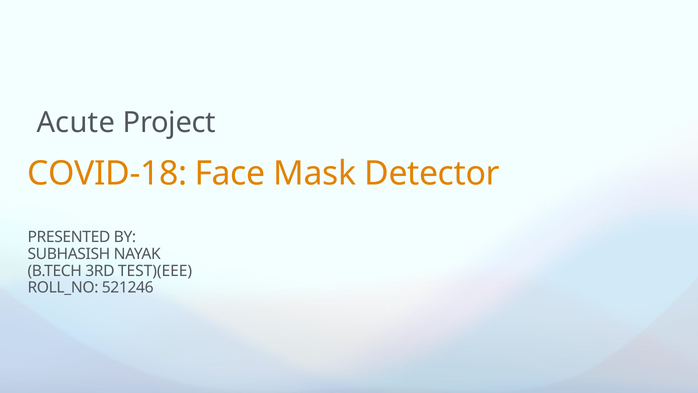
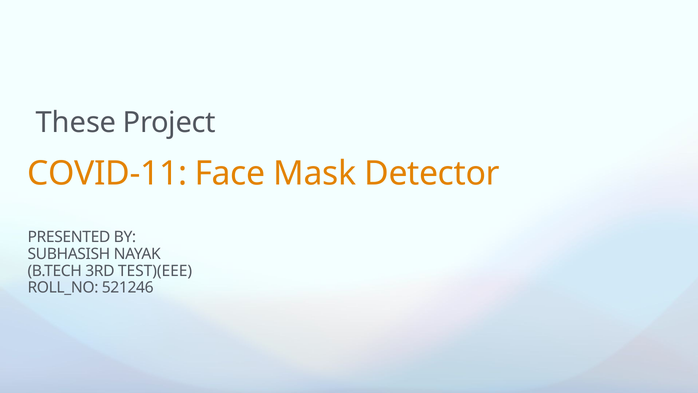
Acute: Acute -> These (76, 123)
COVID-18: COVID-18 -> COVID-11 (107, 174)
